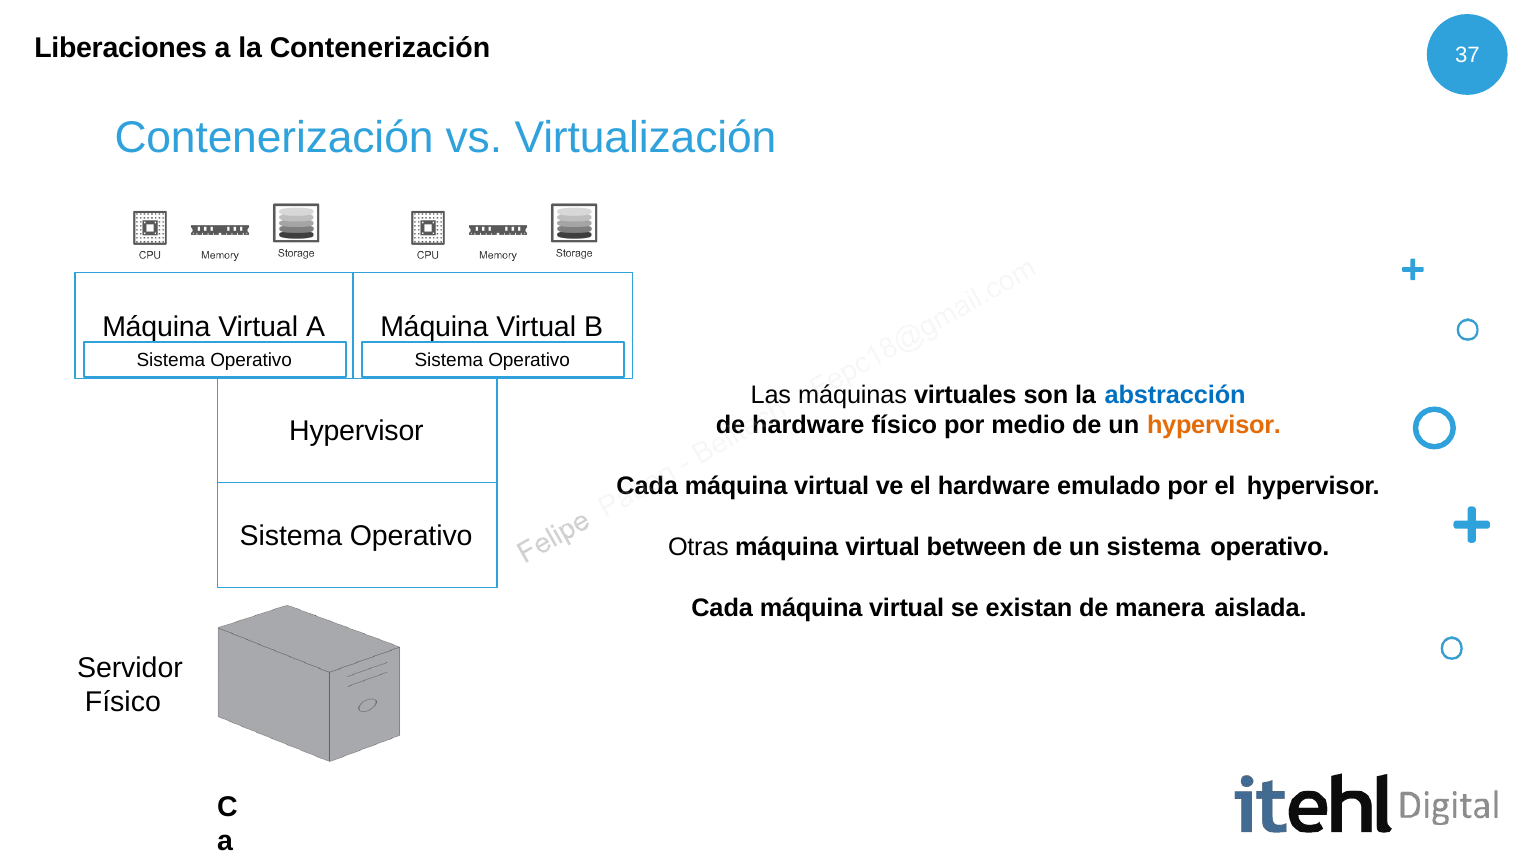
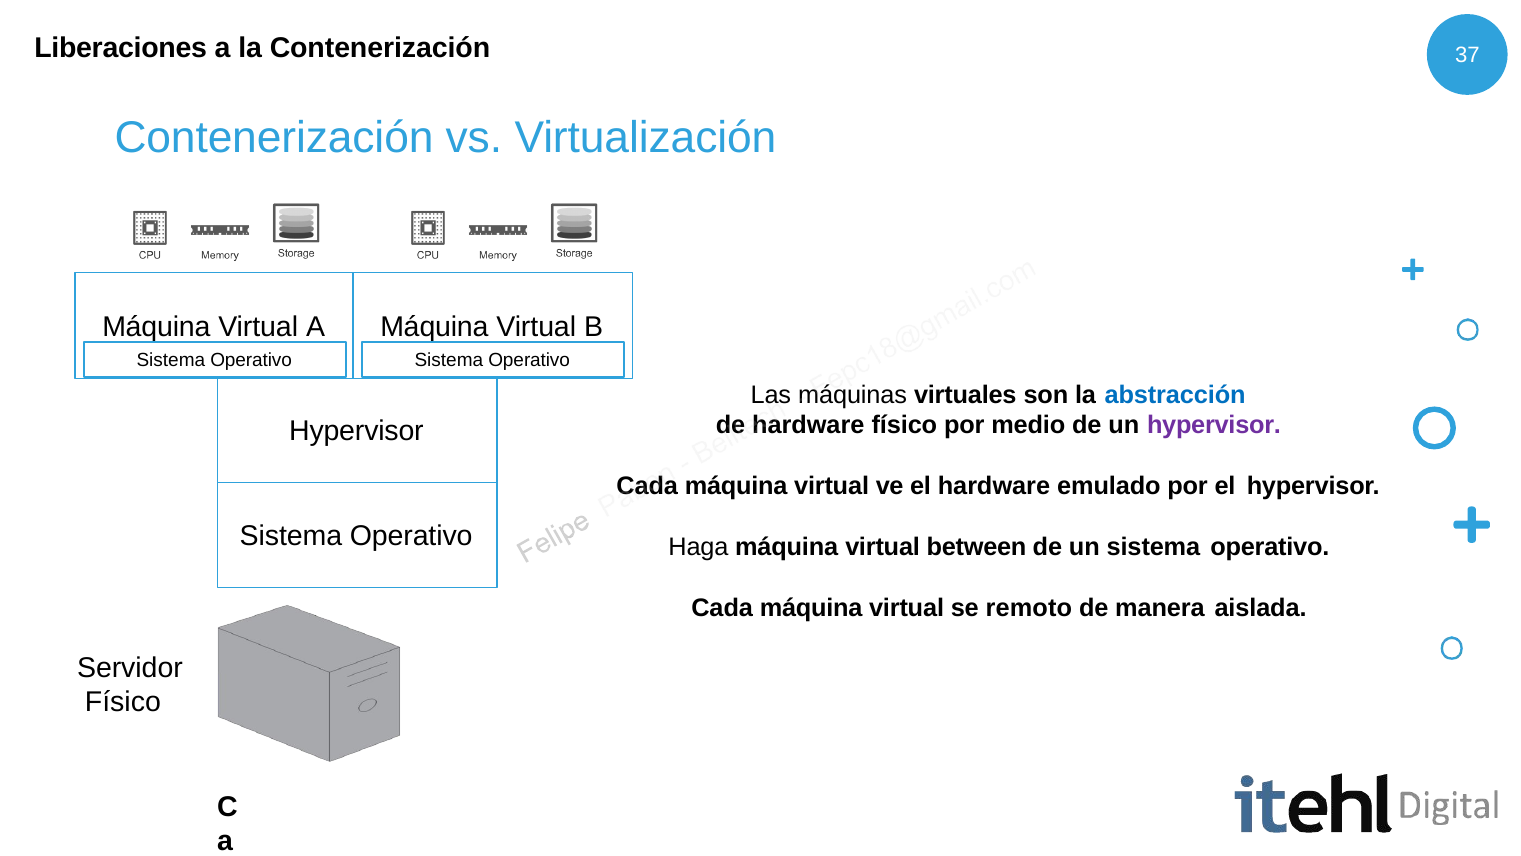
hypervisor colour: orange -> purple (1214, 425)
Otras: Otras -> Haga (698, 547)
existan: existan -> remoto (1029, 608)
